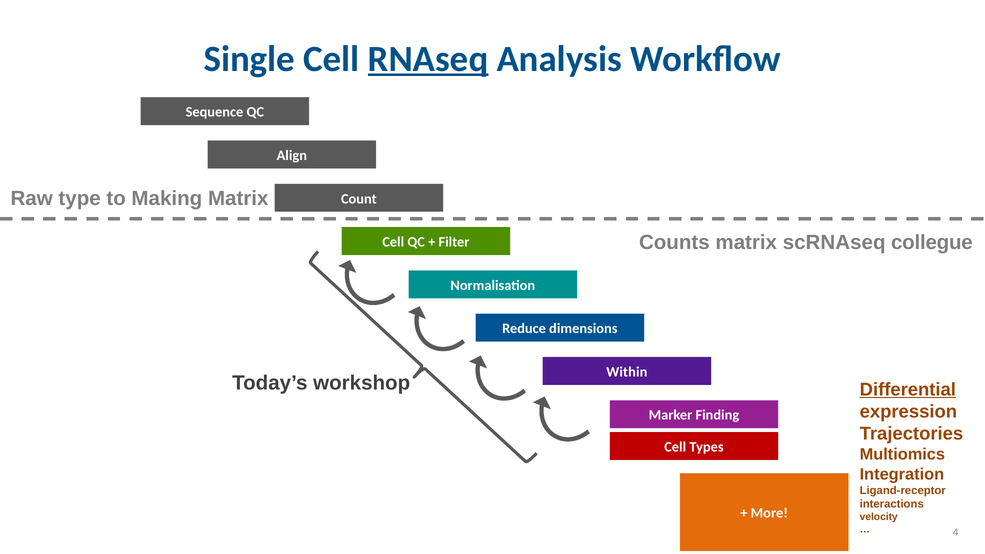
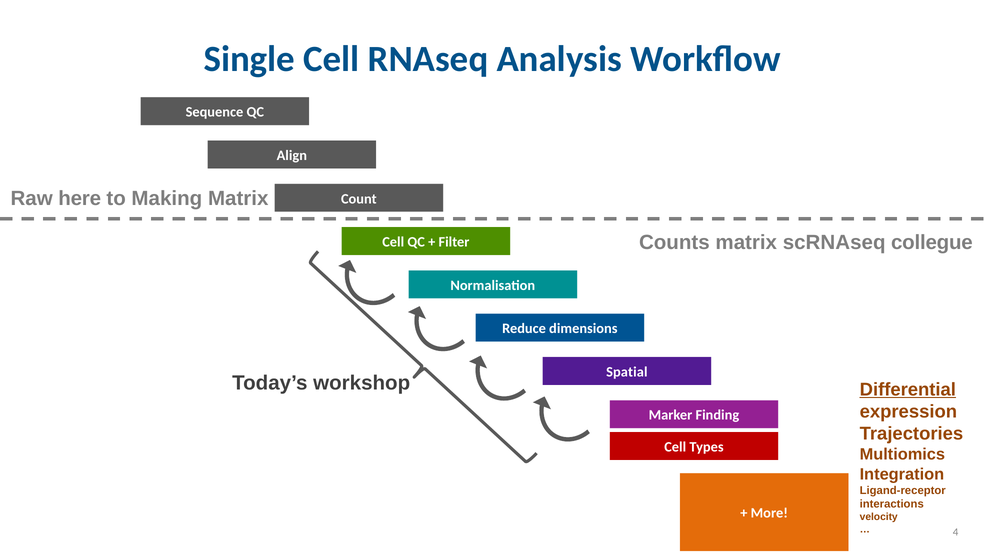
RNAseq underline: present -> none (428, 59)
type: type -> here (80, 199)
Within: Within -> Spatial (627, 372)
